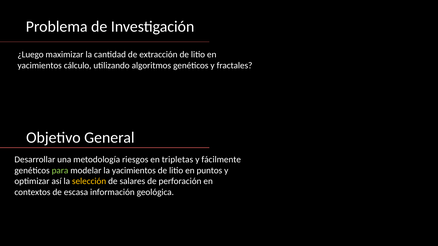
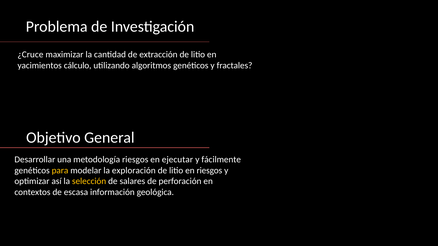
¿Luego: ¿Luego -> ¿Cruce (30, 55)
tripletas: tripletas -> ejecutar (177, 160)
para colour: light green -> yellow (60, 171)
la yacimientos: yacimientos -> exploración (134, 171)
en puntos: puntos -> riesgos (209, 171)
